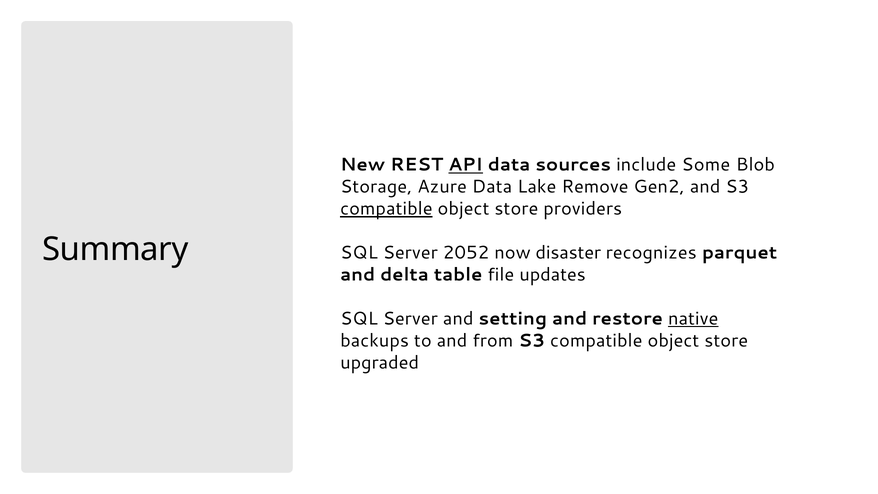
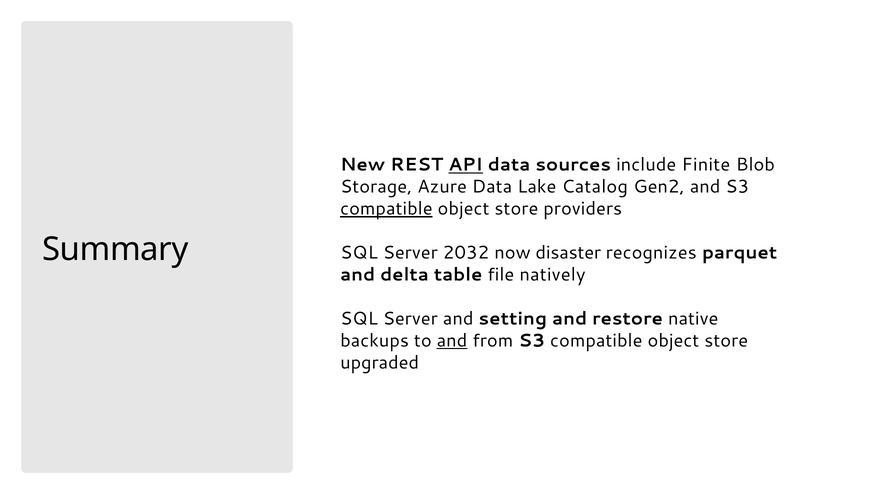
Some: Some -> Finite (706, 165)
Remove: Remove -> Catalog (595, 187)
2052: 2052 -> 2032 (466, 253)
updates: updates -> natively (552, 275)
native underline: present -> none (693, 319)
and underline: none -> present (452, 341)
